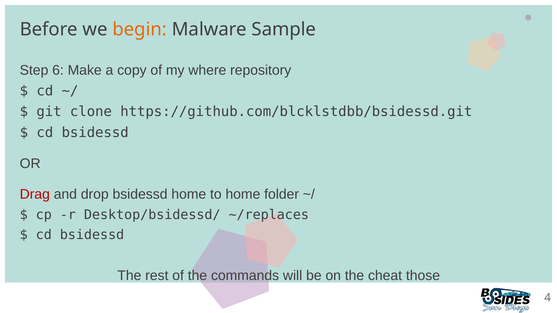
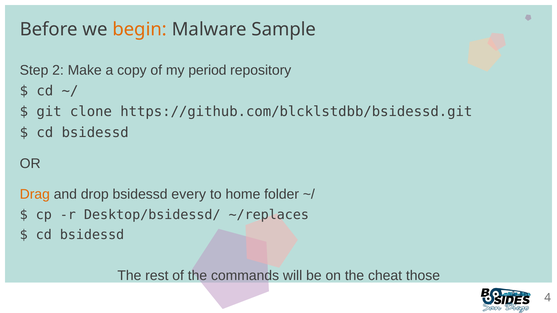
6: 6 -> 2 (58, 70)
where: where -> period (207, 70)
Drag colour: red -> orange (35, 195)
bsidessd home: home -> every (189, 195)
